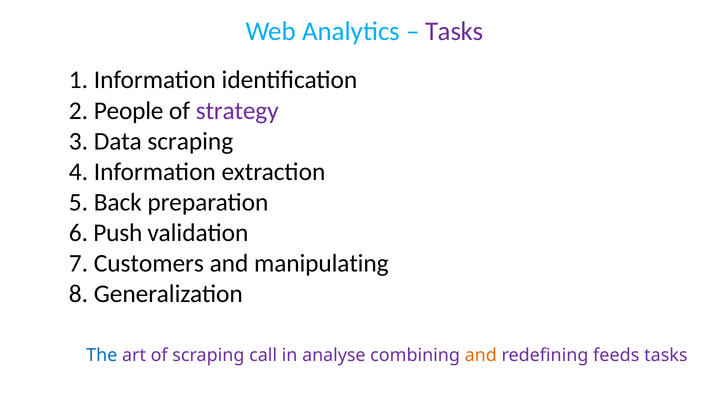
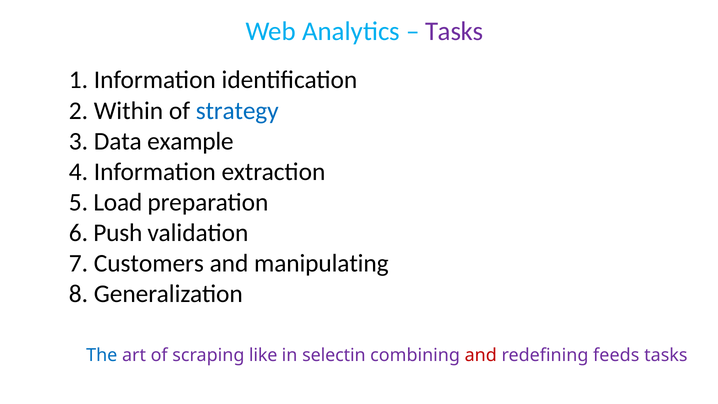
People: People -> Within (128, 111)
strategy colour: purple -> blue (237, 111)
Data scraping: scraping -> example (190, 141)
Back: Back -> Load (118, 202)
call: call -> like (263, 355)
analyse: analyse -> selectin (334, 355)
and colour: orange -> red (481, 355)
